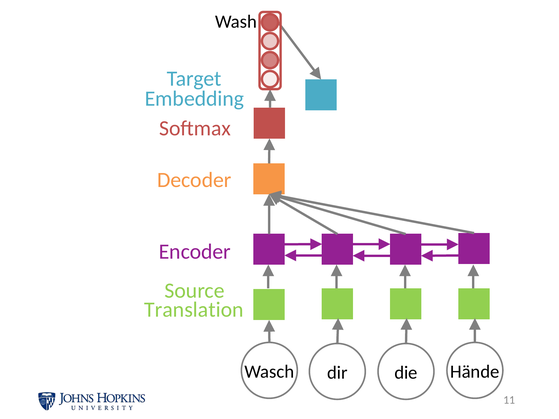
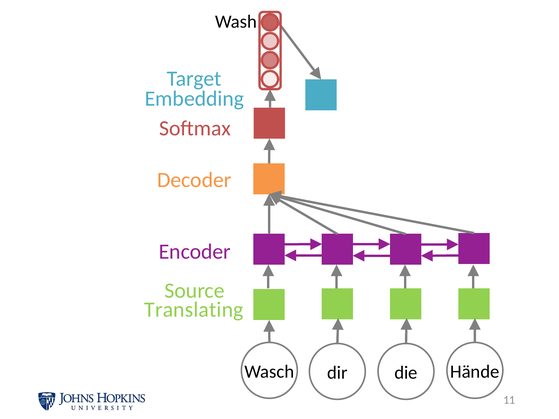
Translation: Translation -> Translating (194, 310)
